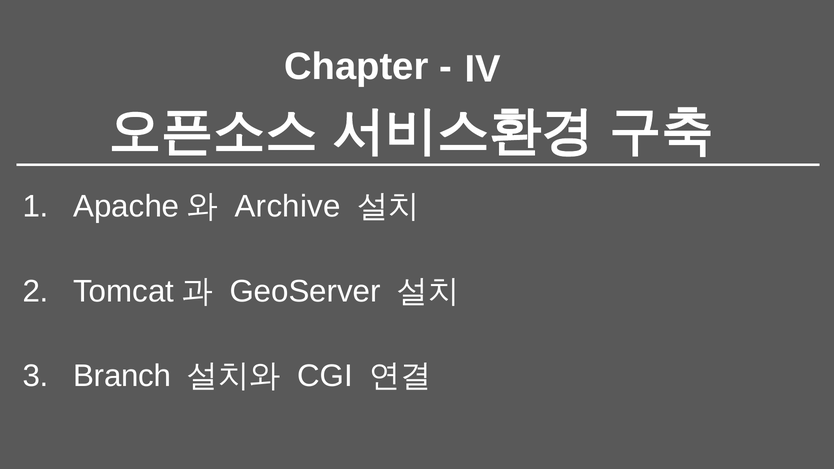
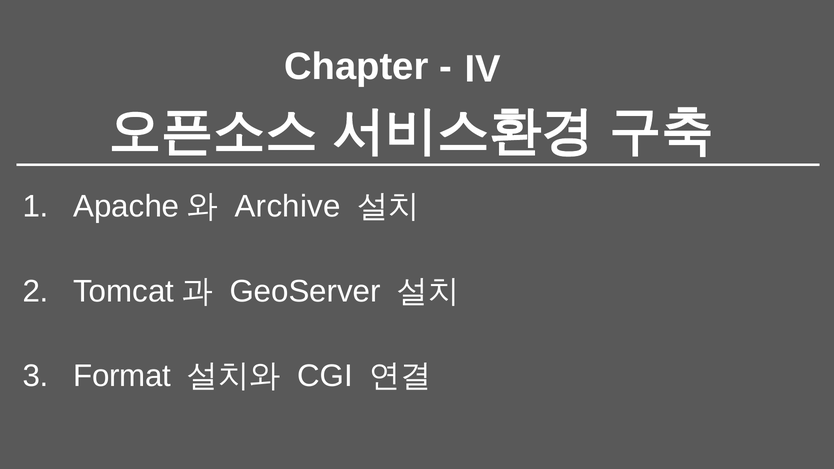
Branch: Branch -> Format (122, 376)
